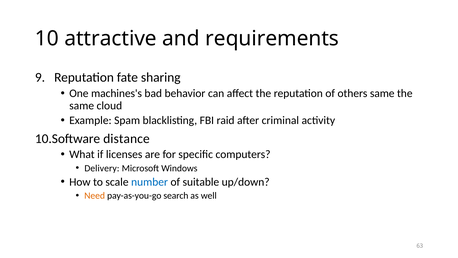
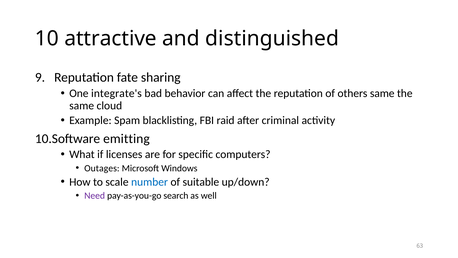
requirements: requirements -> distinguished (272, 38)
machines's: machines's -> integrate's (116, 93)
distance: distance -> emitting (126, 138)
Delivery: Delivery -> Outages (102, 168)
Need colour: orange -> purple (95, 195)
